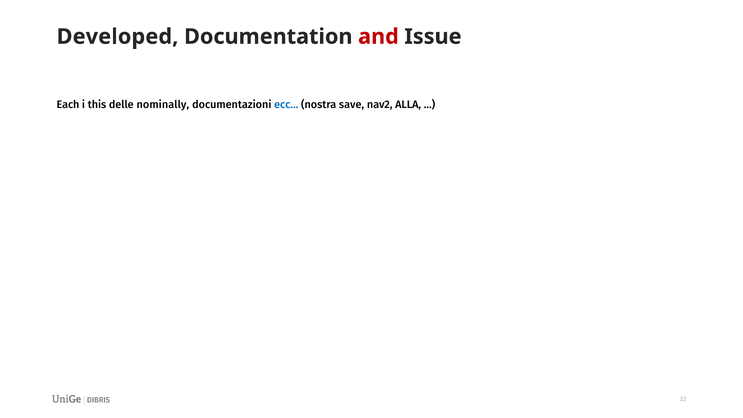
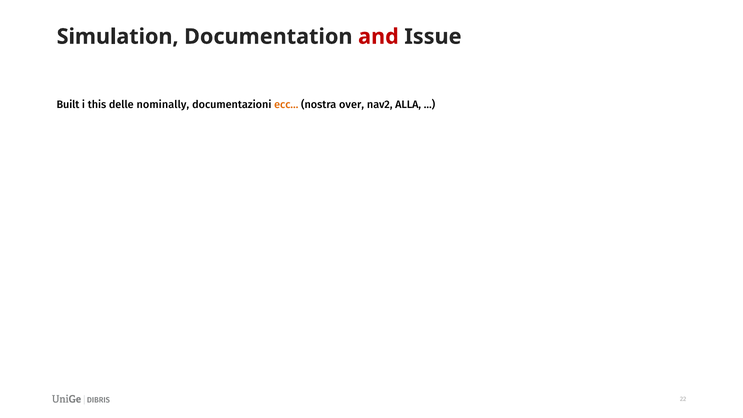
Developed: Developed -> Simulation (118, 37)
Each: Each -> Built (68, 105)
ecc… colour: blue -> orange (286, 105)
save: save -> over (352, 105)
